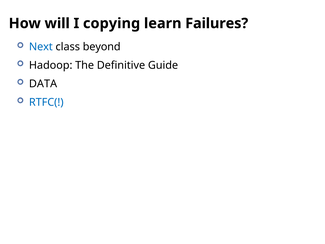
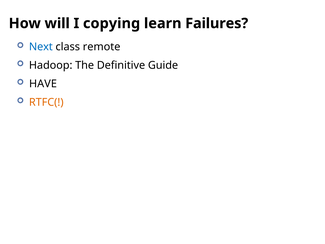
beyond: beyond -> remote (102, 47)
DATA: DATA -> HAVE (43, 84)
RTFC( colour: blue -> orange (46, 102)
